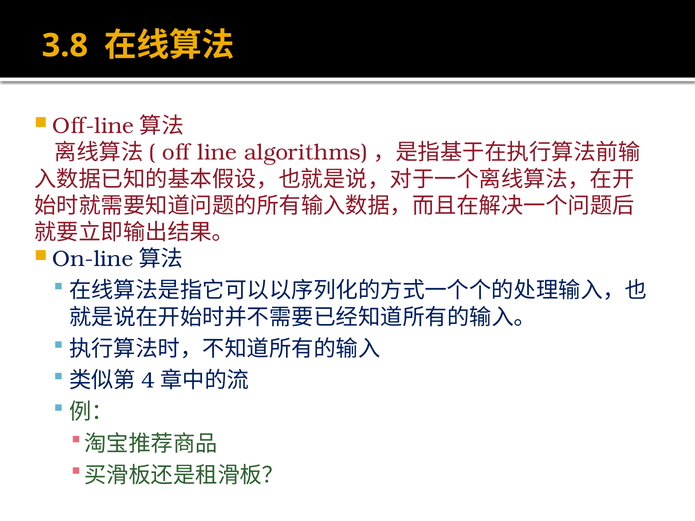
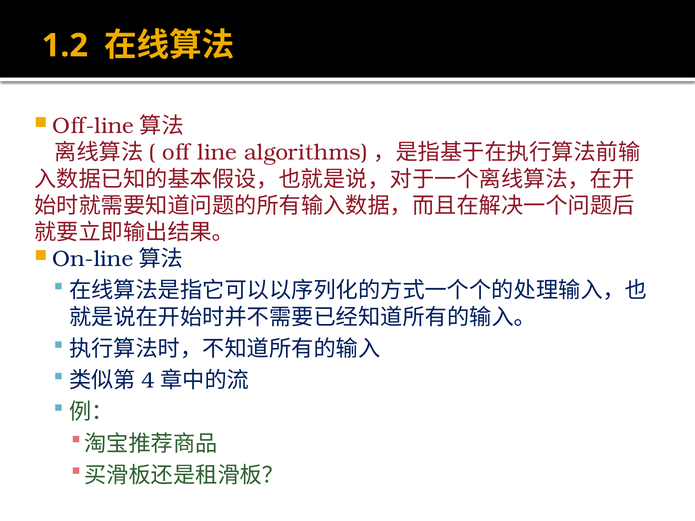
3.8: 3.8 -> 1.2 (65, 46)
